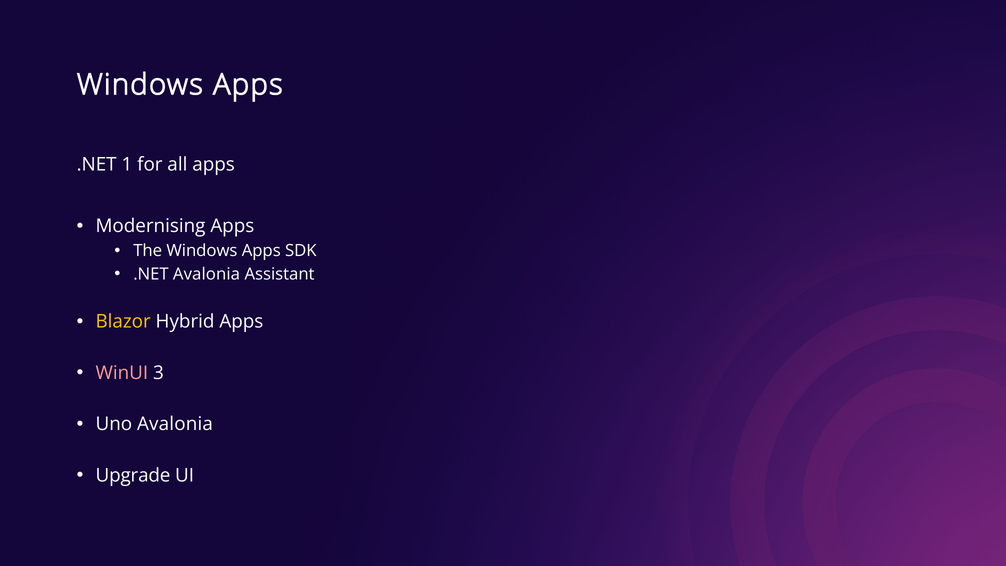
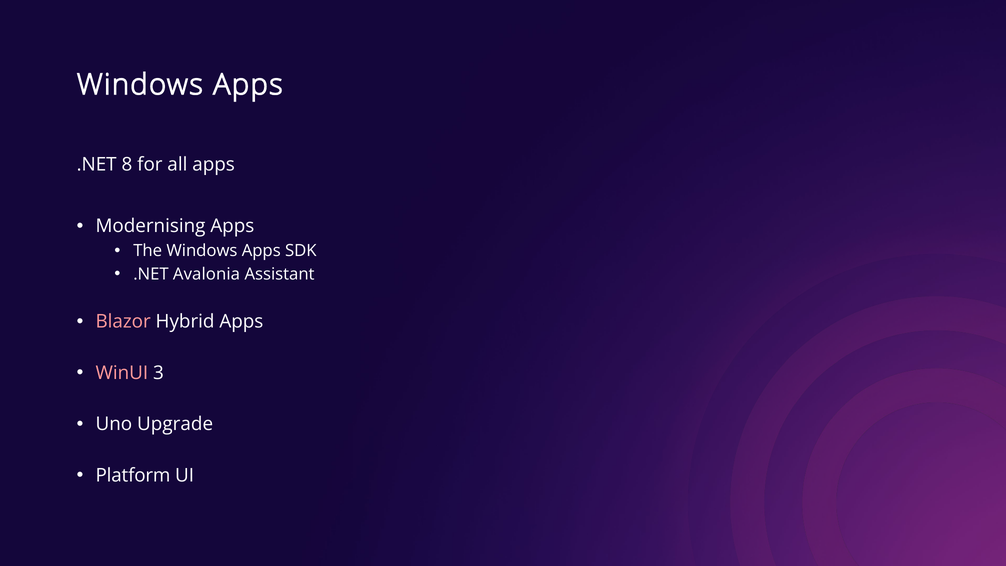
1: 1 -> 8 (127, 164)
Blazor colour: yellow -> pink (123, 322)
Uno Avalonia: Avalonia -> Upgrade (175, 424)
Upgrade: Upgrade -> Platform (133, 475)
